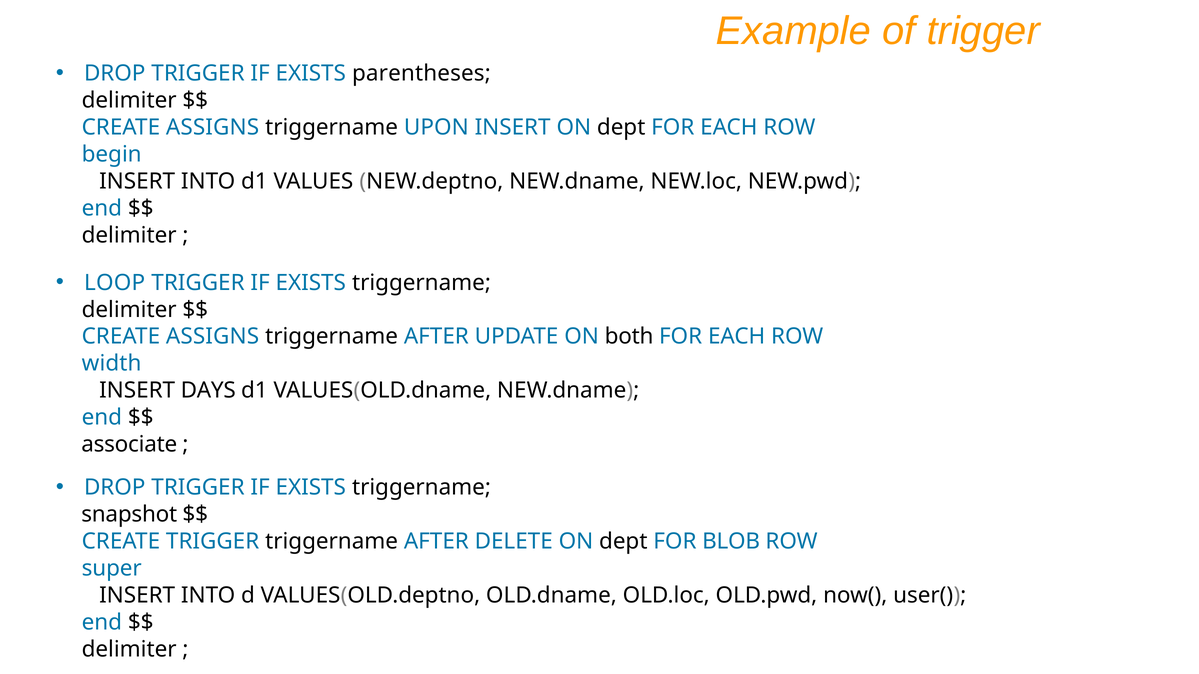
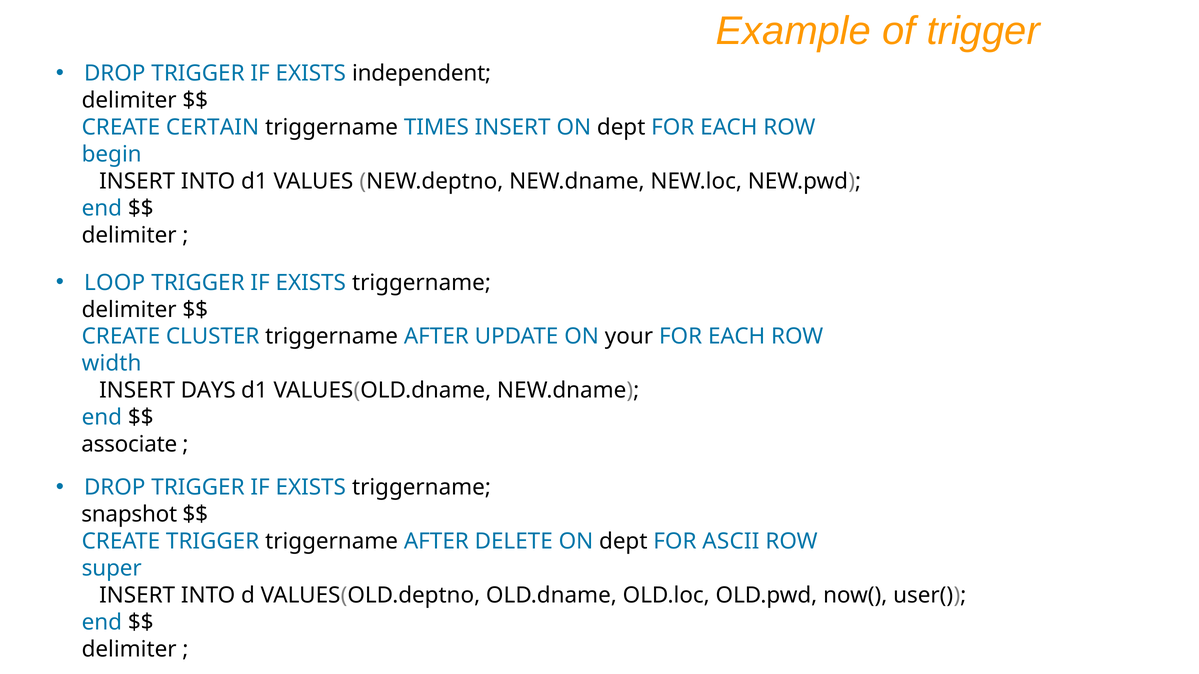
parentheses: parentheses -> independent (422, 73)
ASSIGNS: ASSIGNS -> CERTAIN (213, 127)
UPON: UPON -> TIMES (436, 127)
ASSIGNS: ASSIGNS -> CLUSTER (213, 337)
both: both -> your (629, 337)
BLOB: BLOB -> ASCII (731, 542)
